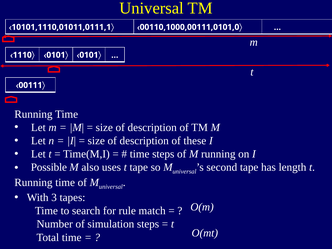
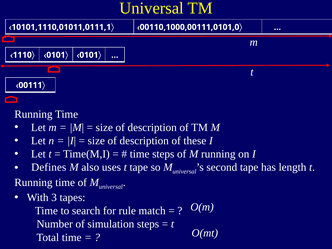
Possible: Possible -> Defines (49, 167)
